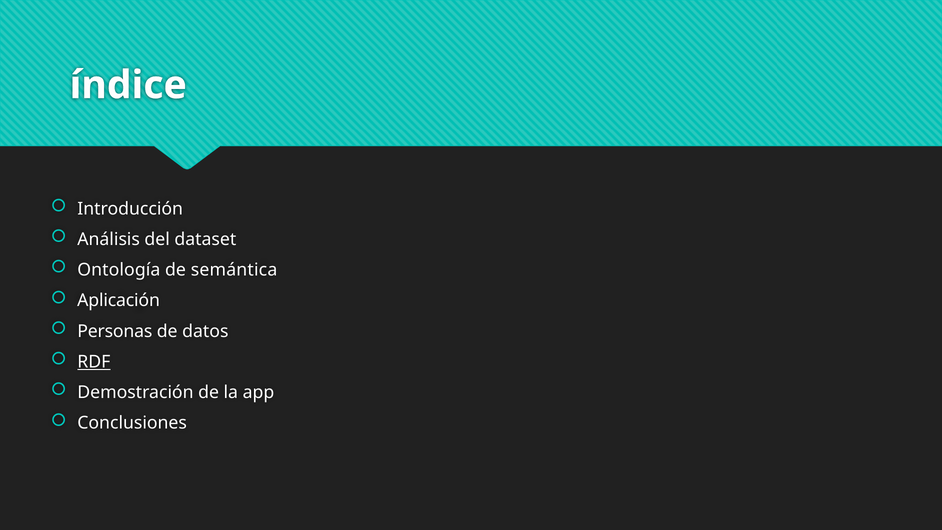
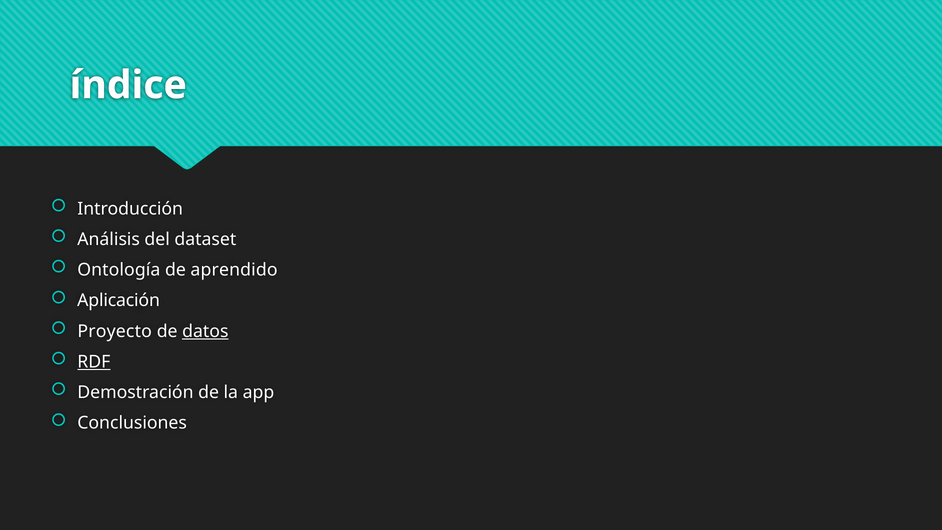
semántica: semántica -> aprendido (234, 270)
Personas: Personas -> Proyecto (115, 331)
datos underline: none -> present (205, 331)
